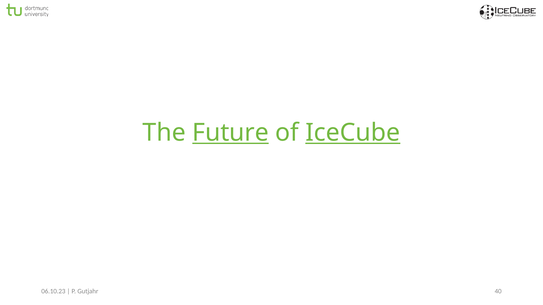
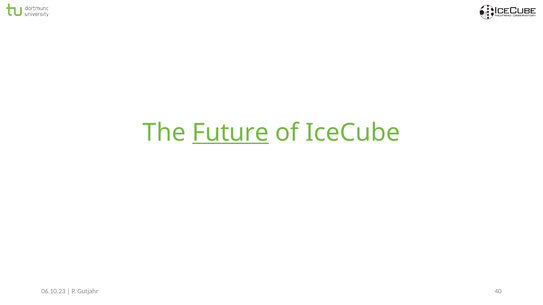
IceCube underline: present -> none (353, 133)
